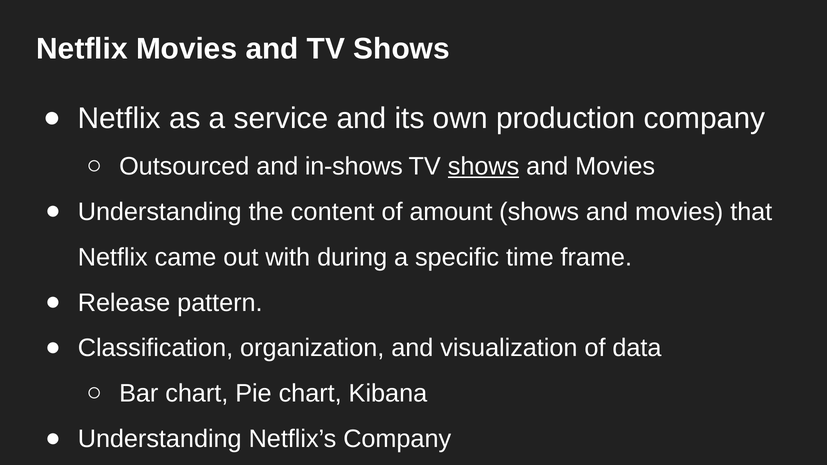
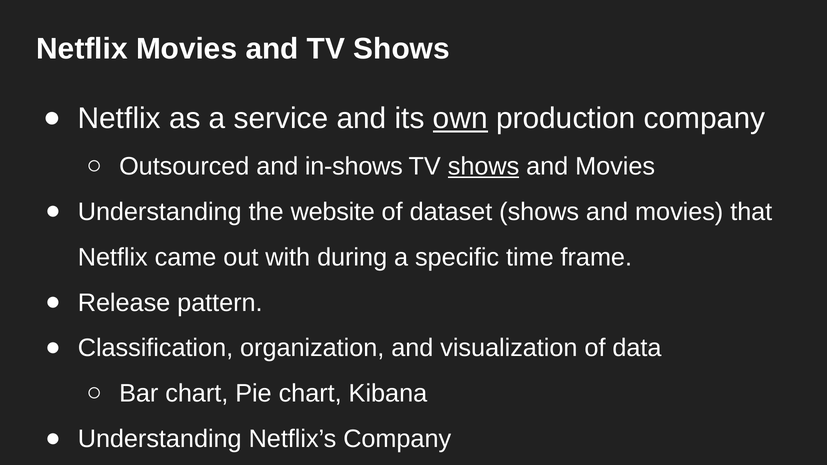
own underline: none -> present (460, 119)
content: content -> website (333, 212)
amount: amount -> dataset (451, 212)
